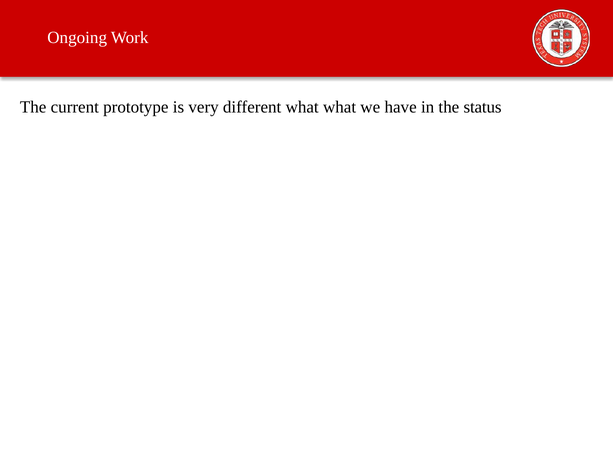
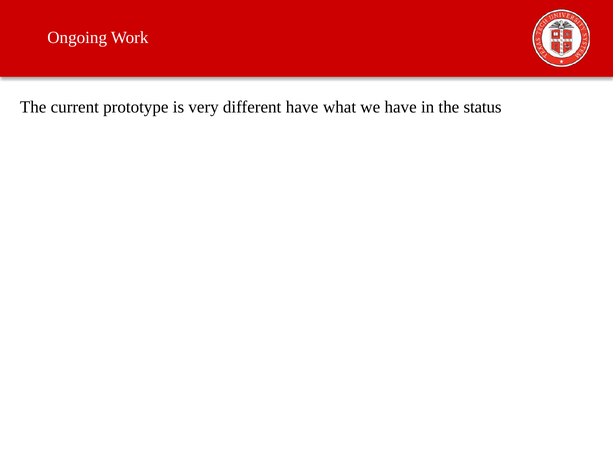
different what: what -> have (302, 107)
